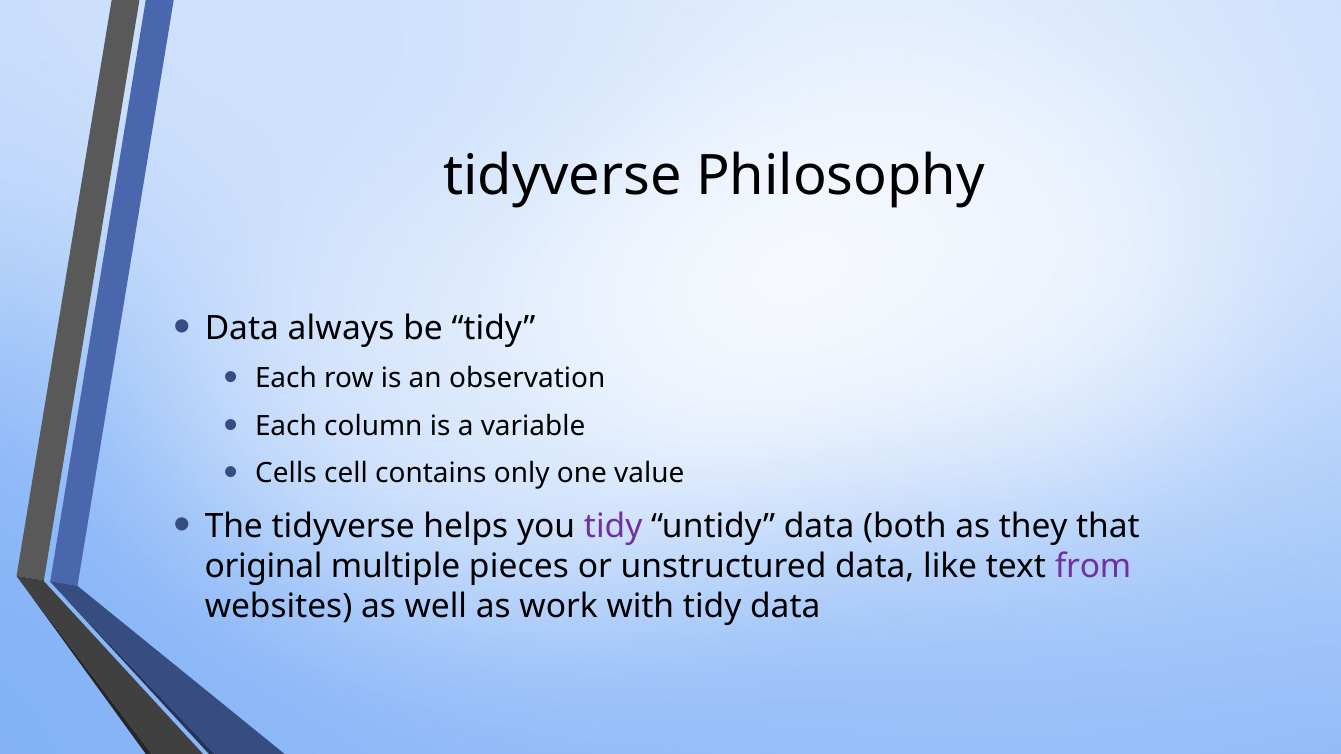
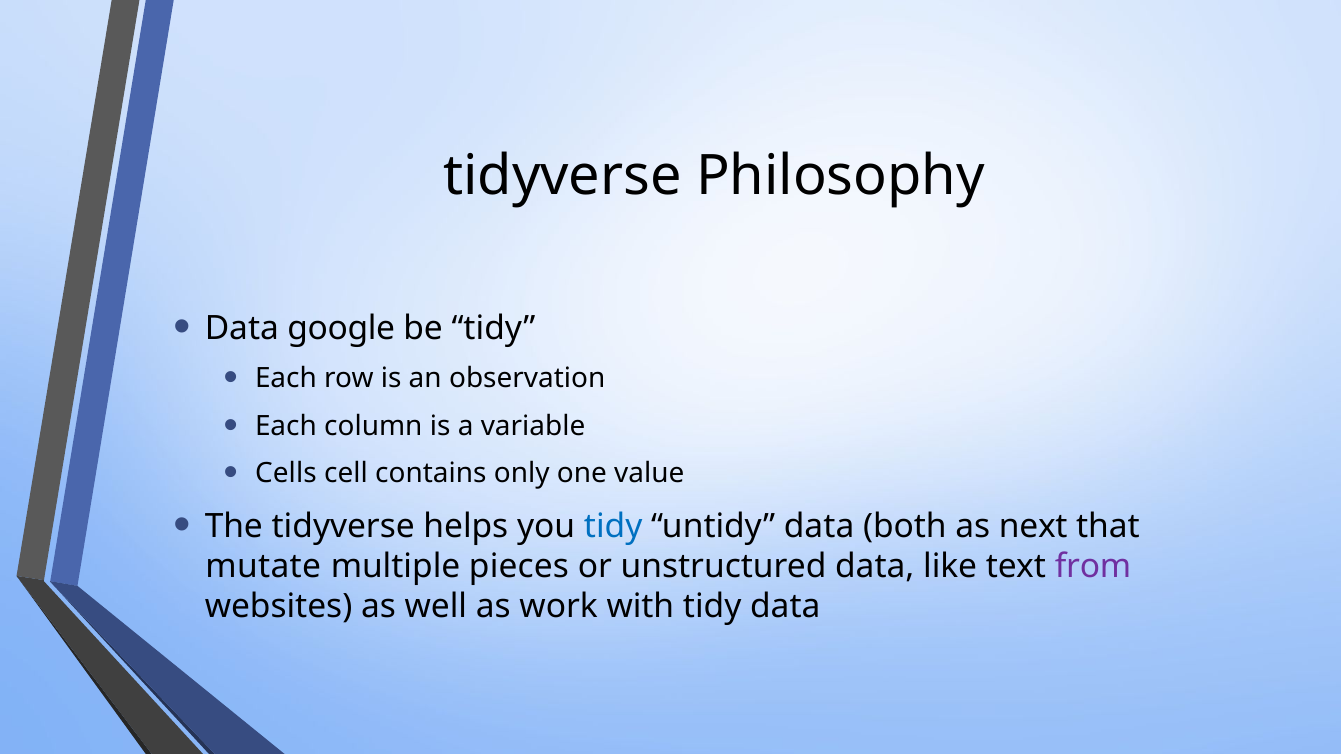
always: always -> google (341, 328)
tidy colour: purple -> blue (613, 526)
they: they -> next (1033, 526)
original: original -> mutate (263, 566)
